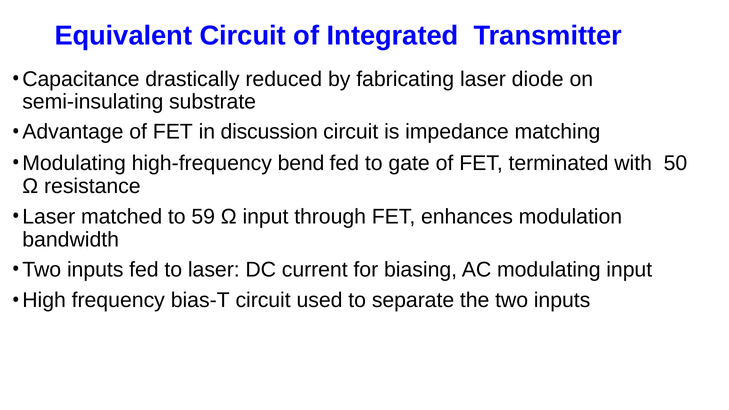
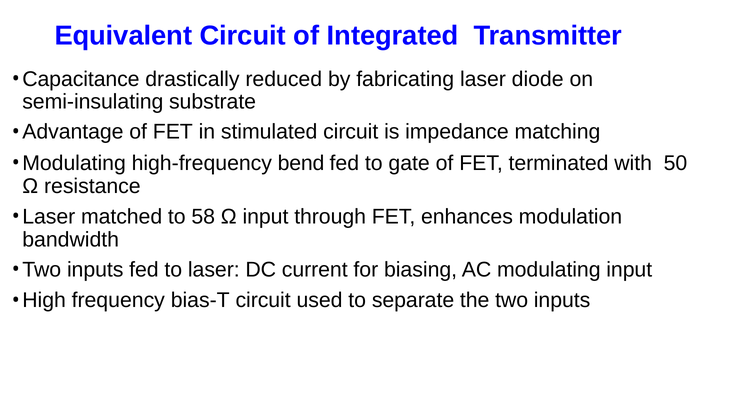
discussion: discussion -> stimulated (269, 132)
59: 59 -> 58 (203, 217)
